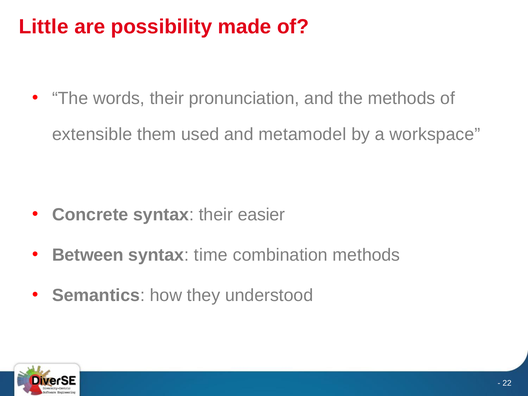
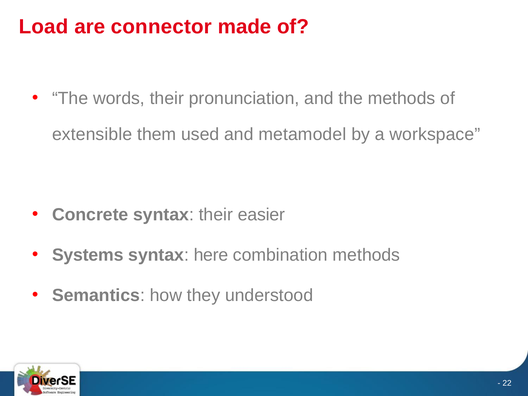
Little: Little -> Load (44, 27)
possibility: possibility -> connector (161, 27)
Between: Between -> Systems (88, 255)
time: time -> here (211, 255)
